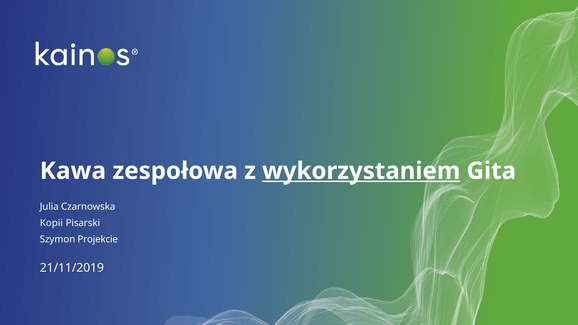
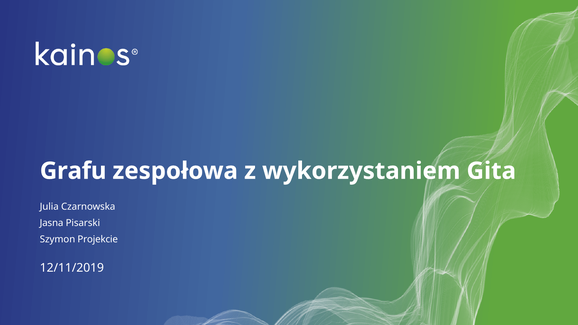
Kawa: Kawa -> Grafu (73, 171)
wykorzystaniem underline: present -> none (361, 171)
Kopii: Kopii -> Jasna (52, 223)
21/11/2019: 21/11/2019 -> 12/11/2019 (72, 268)
